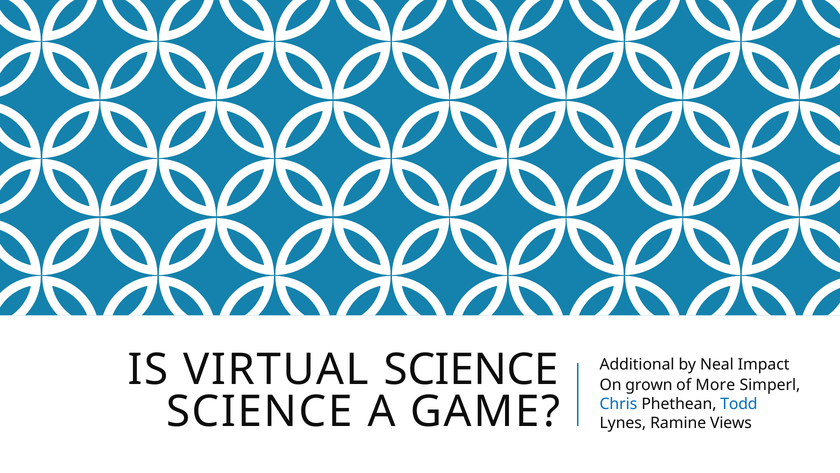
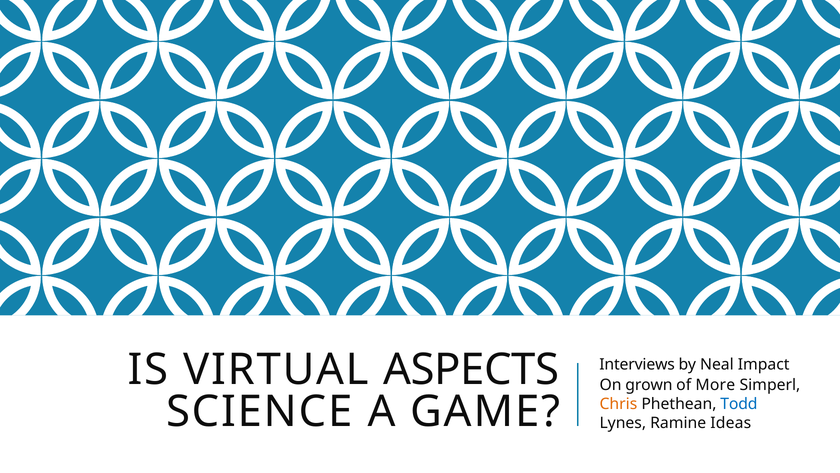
VIRTUAL SCIENCE: SCIENCE -> ASPECTS (471, 369)
Additional: Additional -> Interviews (637, 364)
Chris colour: blue -> orange (618, 404)
Views: Views -> Ideas (731, 422)
